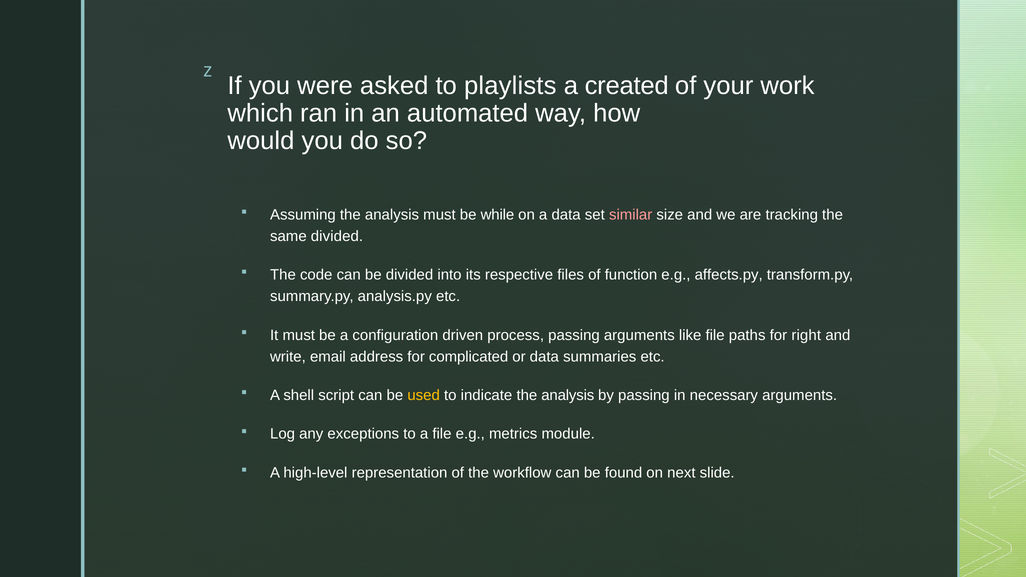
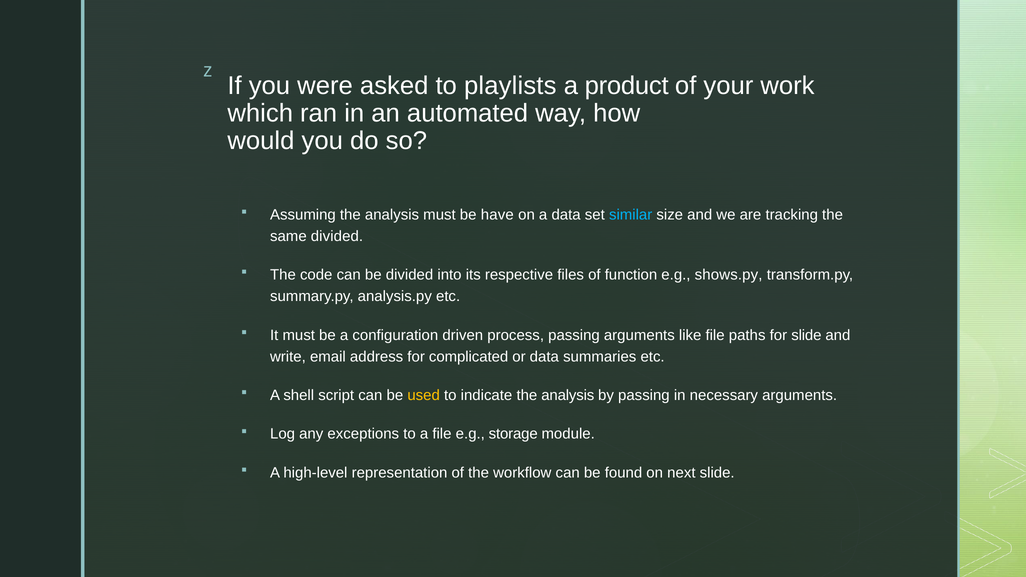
created: created -> product (627, 86)
while: while -> have (497, 215)
similar colour: pink -> light blue (631, 215)
affects.py: affects.py -> shows.py (729, 275)
for right: right -> slide (806, 335)
metrics: metrics -> storage (513, 434)
